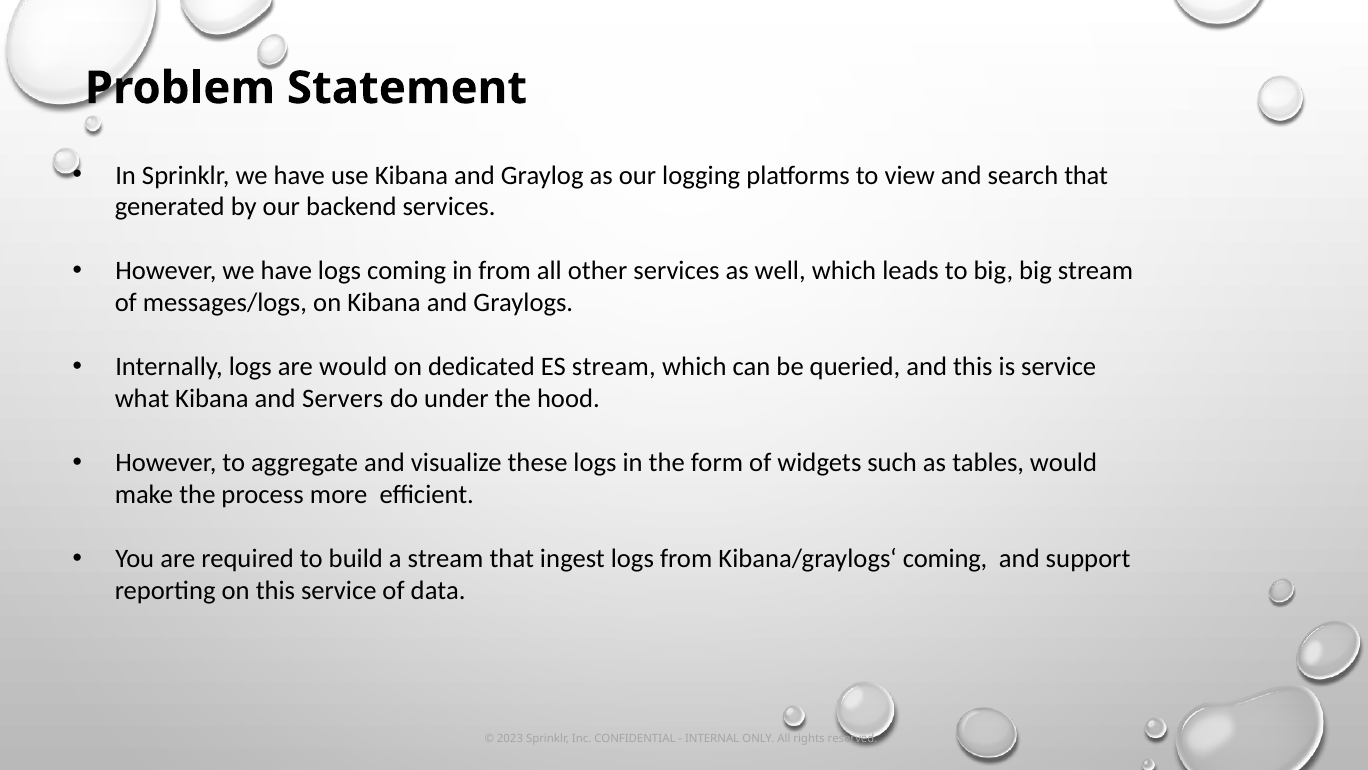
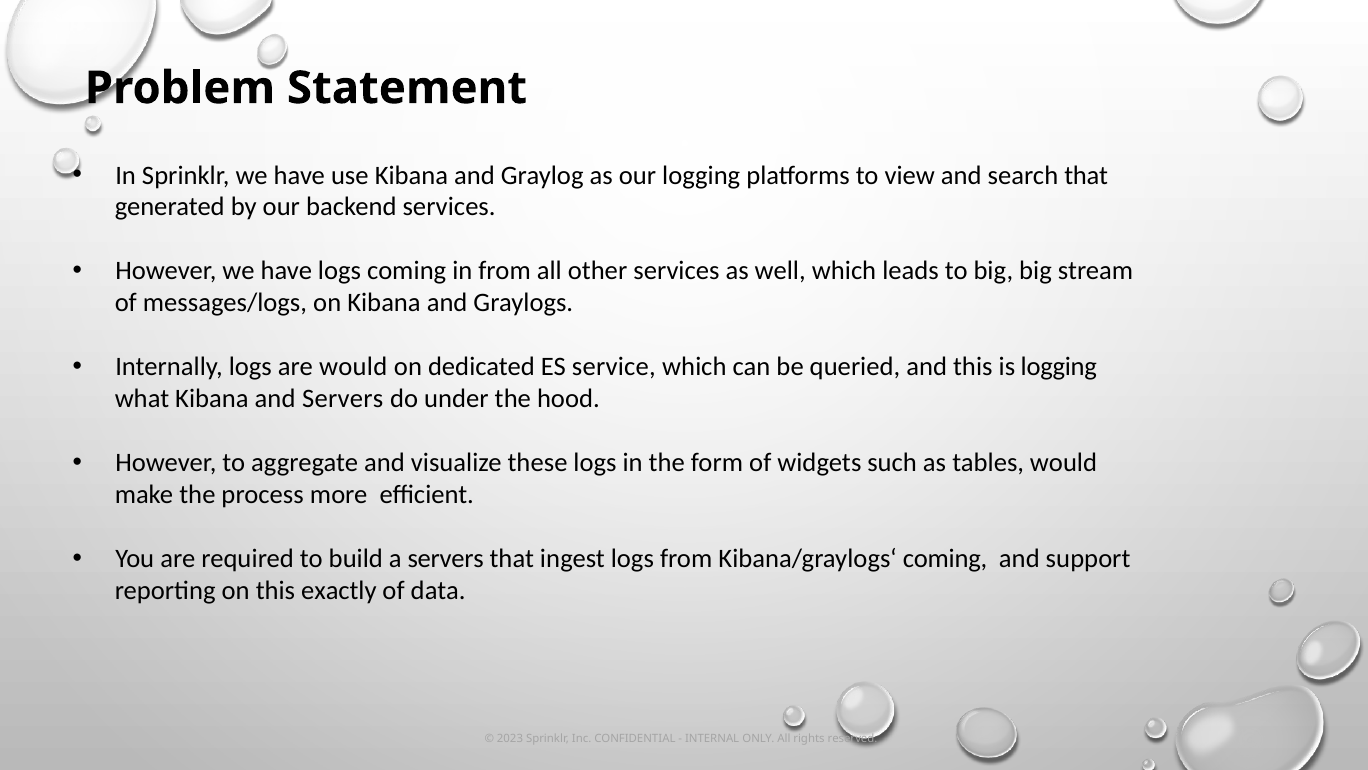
ES stream: stream -> service (614, 367)
is service: service -> logging (1059, 367)
a stream: stream -> servers (446, 558)
this service: service -> exactly (339, 590)
